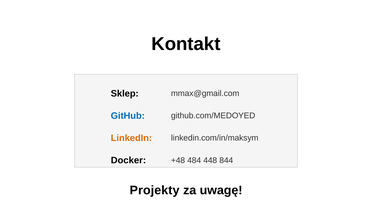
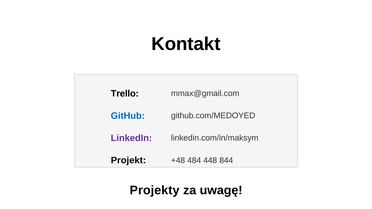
Sklep: Sklep -> Trello (125, 94)
LinkedIn colour: orange -> purple (131, 138)
Docker: Docker -> Projekt (128, 161)
